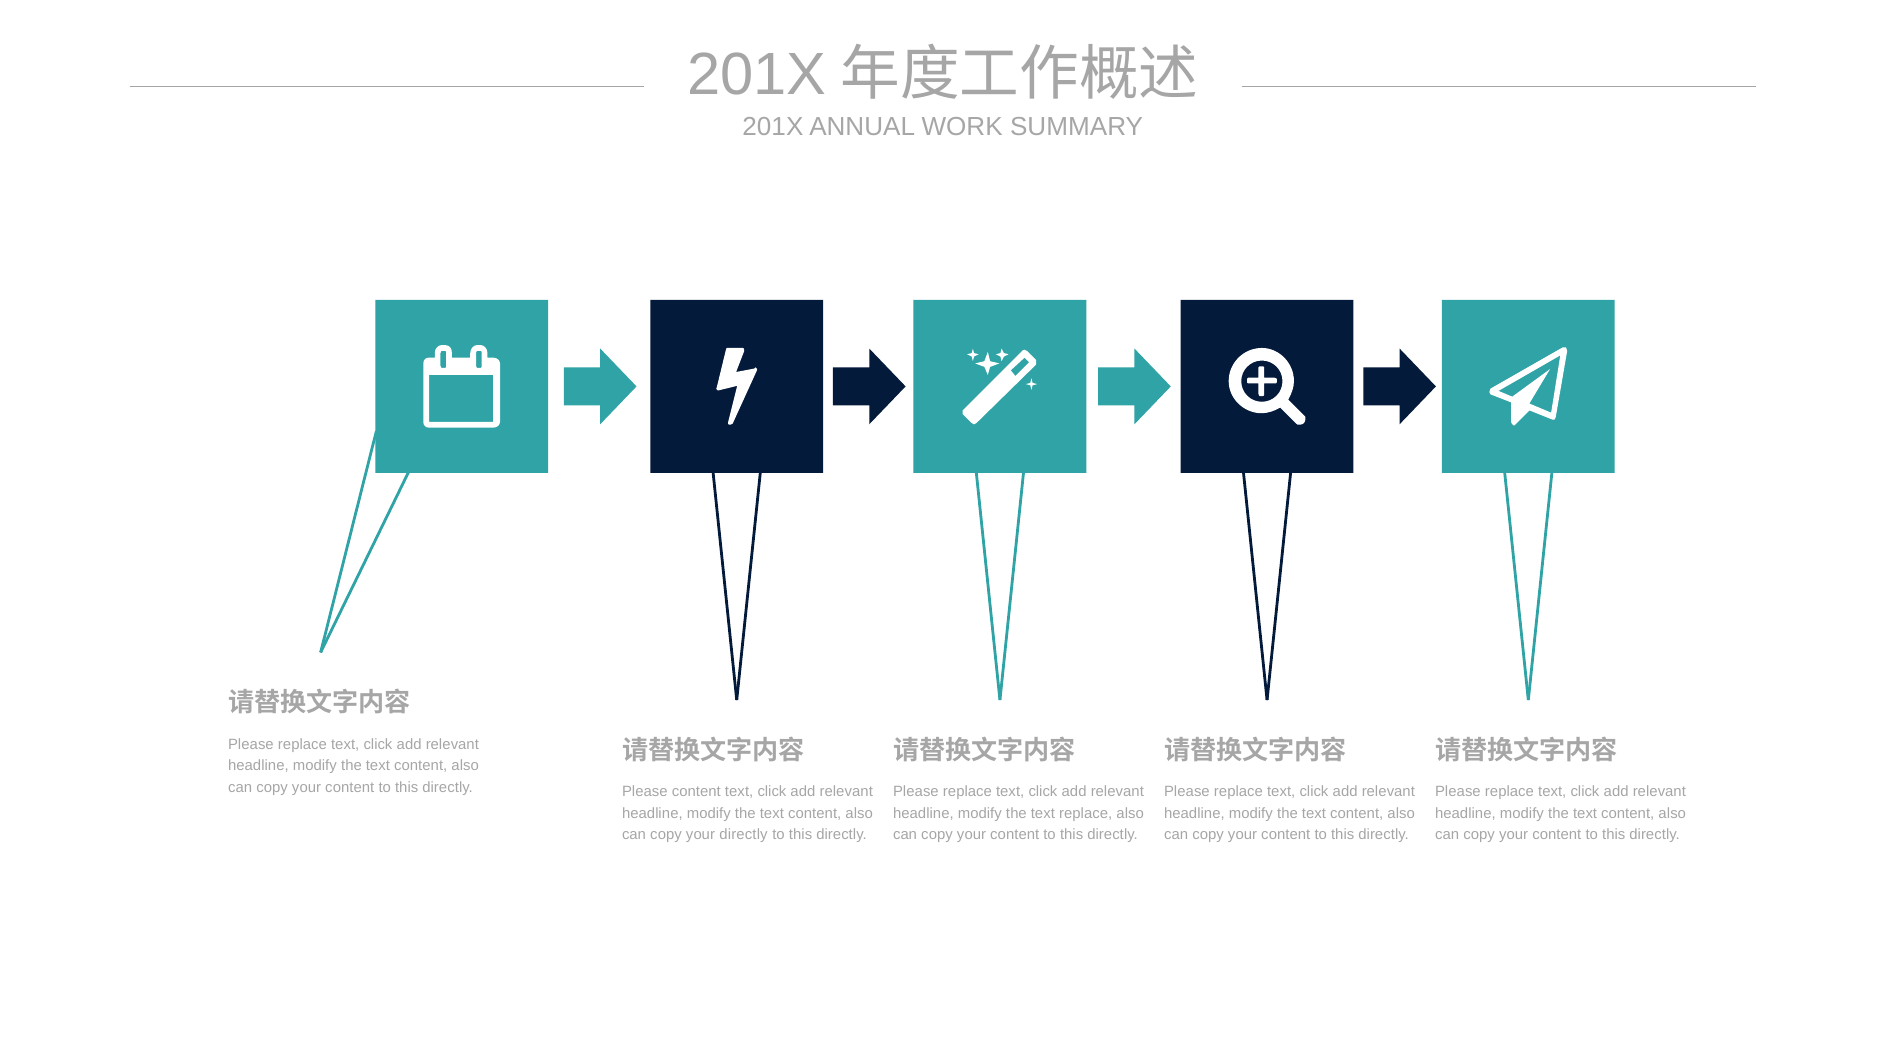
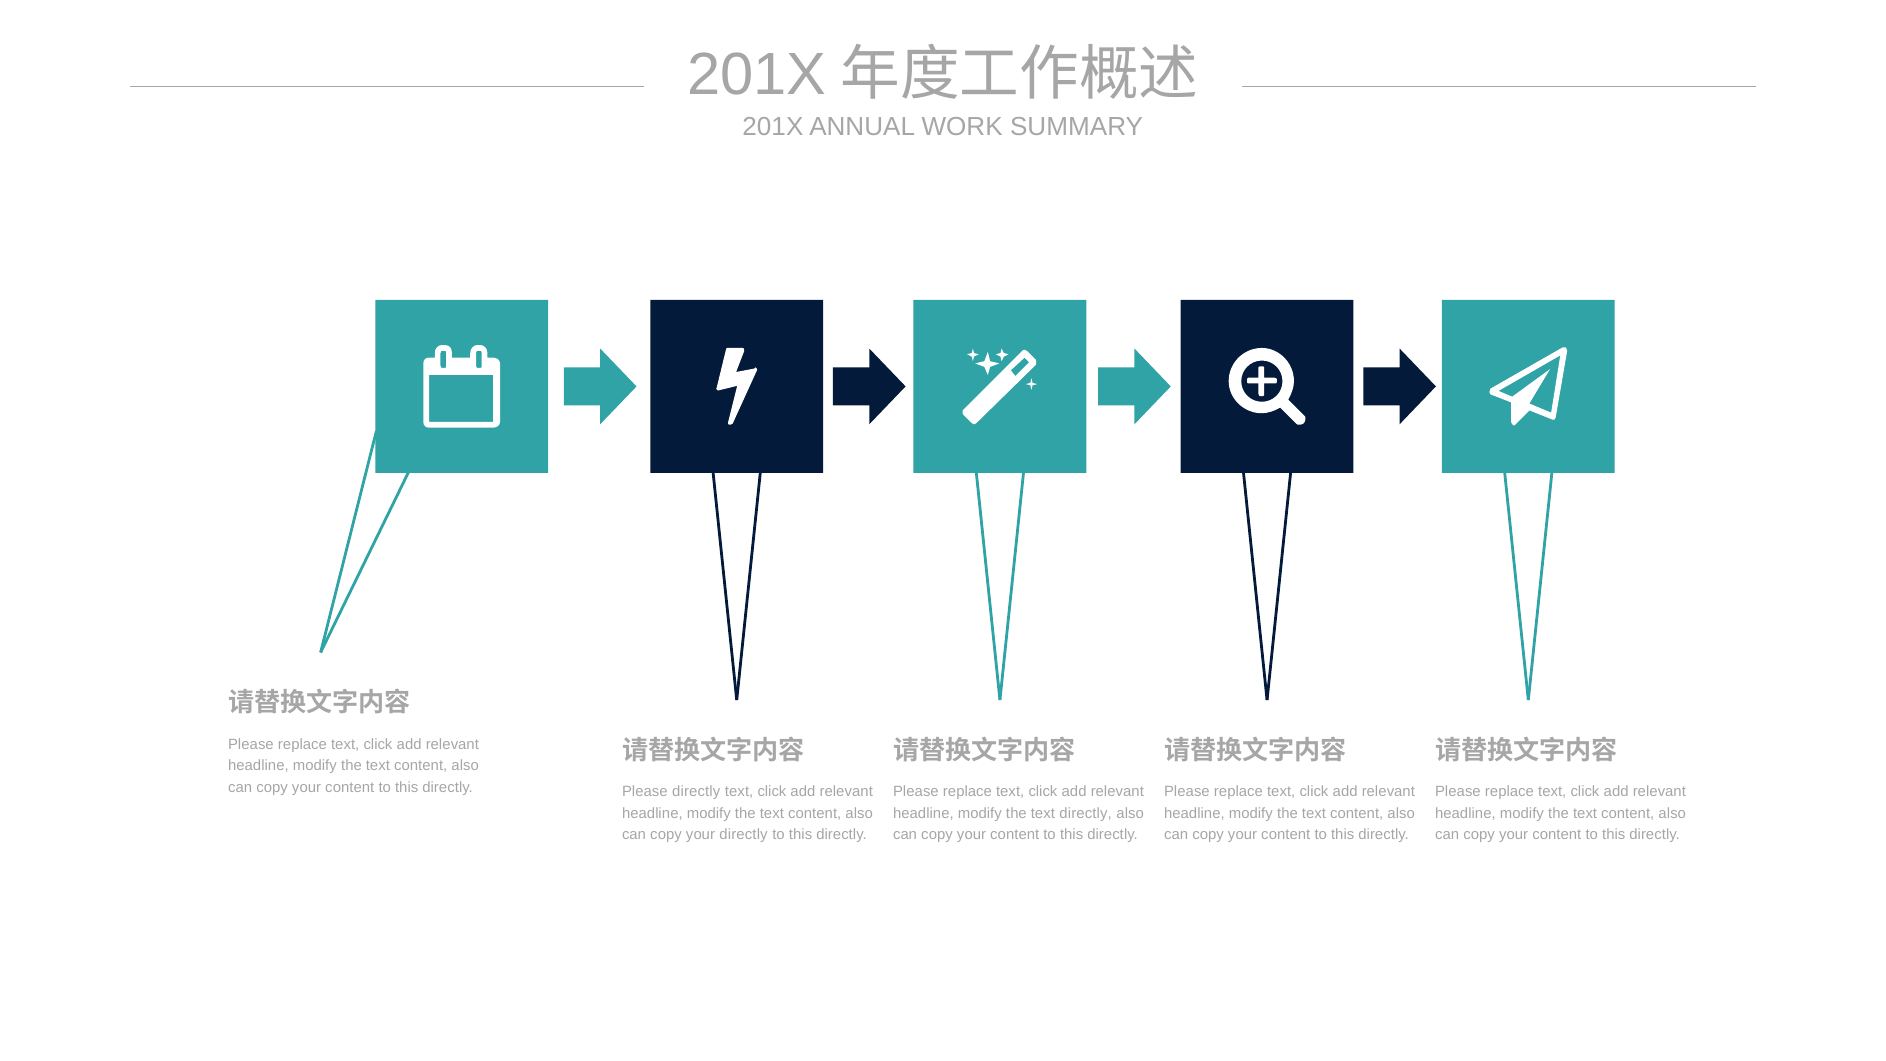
Please content: content -> directly (696, 792)
text replace: replace -> directly (1086, 813)
